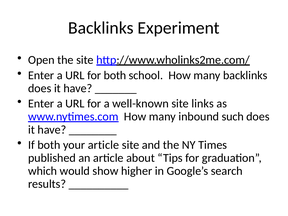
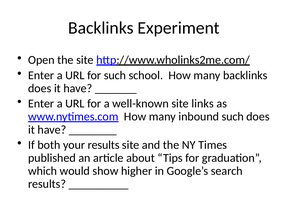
for both: both -> such (115, 75)
your article: article -> results (104, 145)
